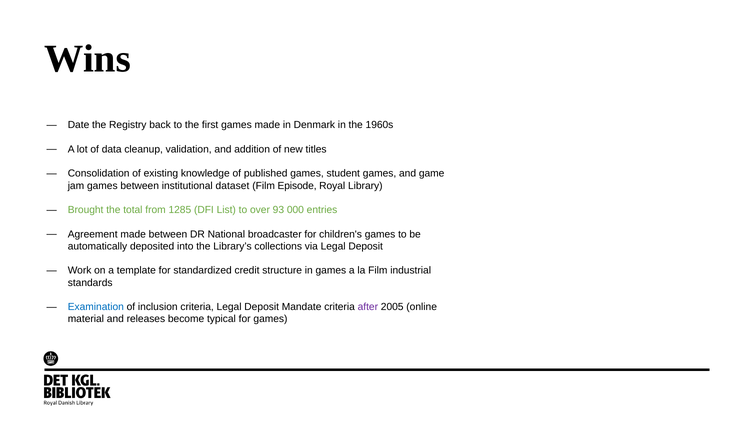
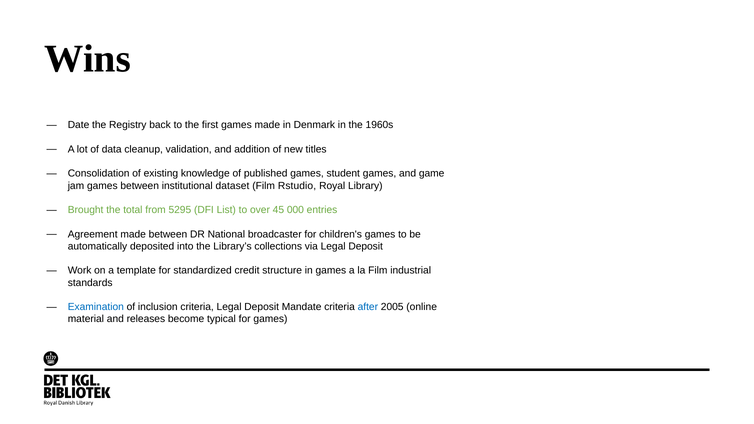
Episode: Episode -> Rstudio (297, 186)
1285: 1285 -> 5295 (180, 210)
93: 93 -> 45 (278, 210)
after colour: purple -> blue (368, 307)
